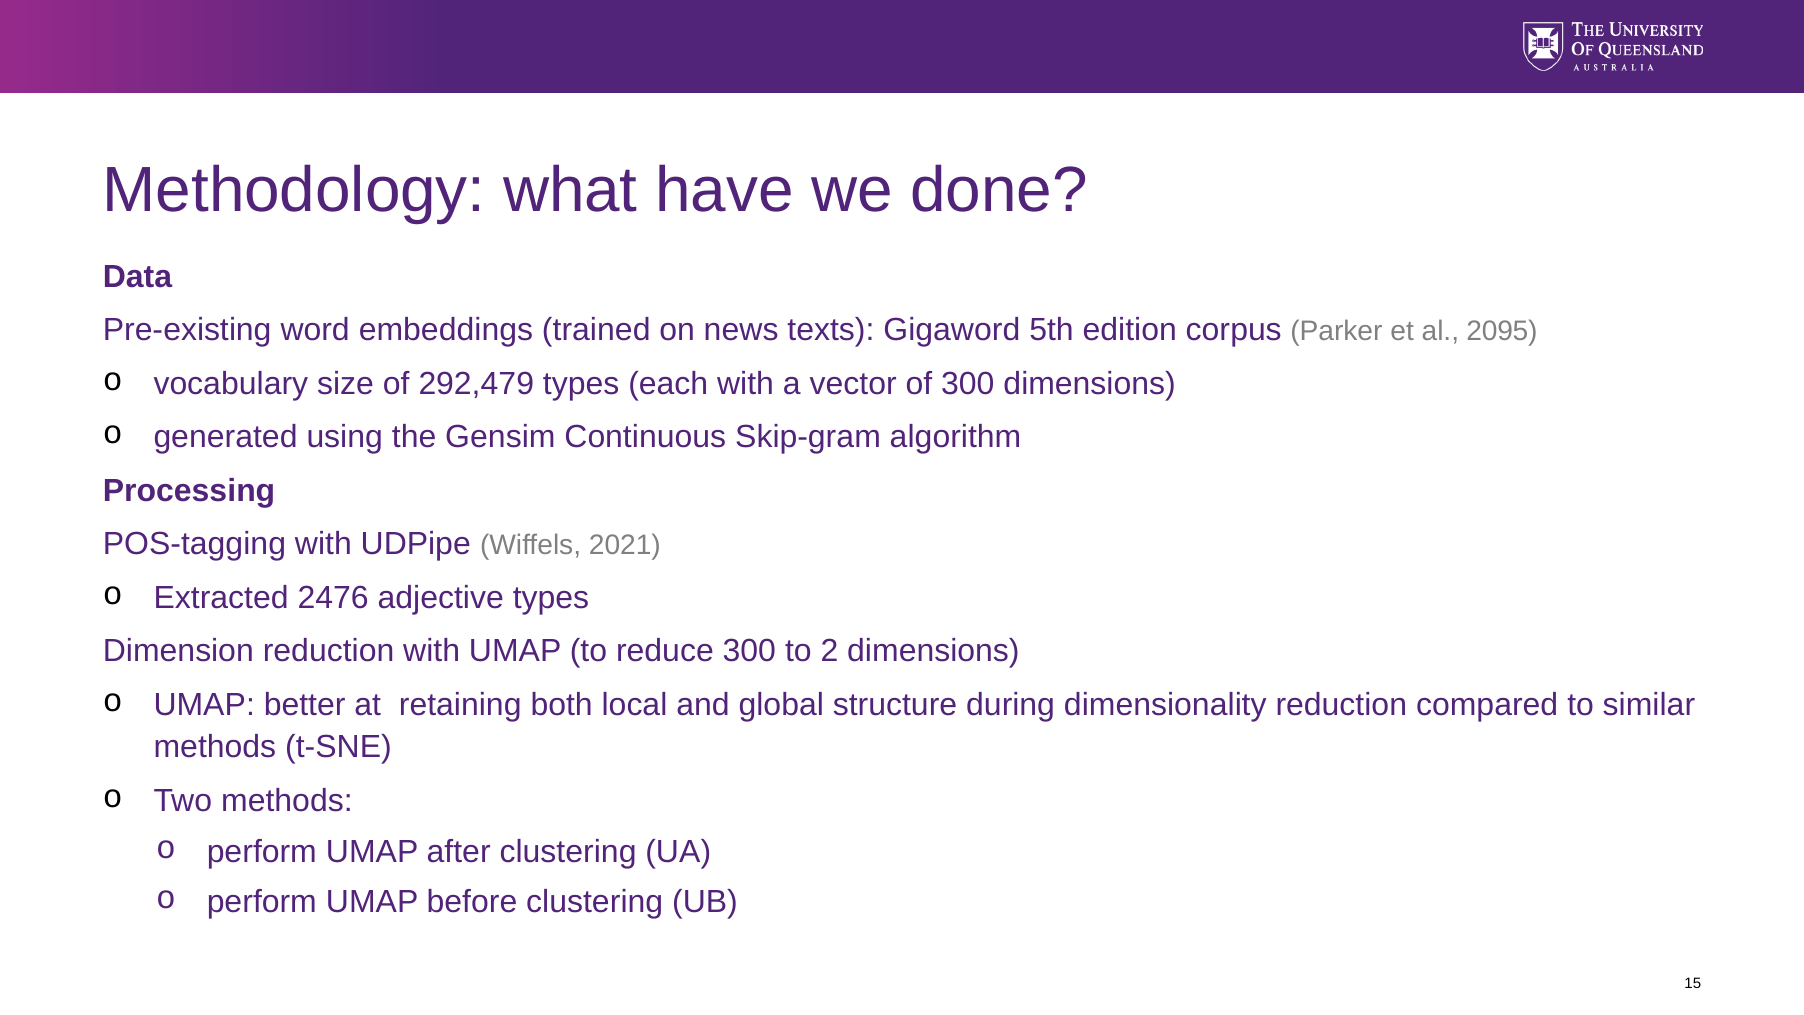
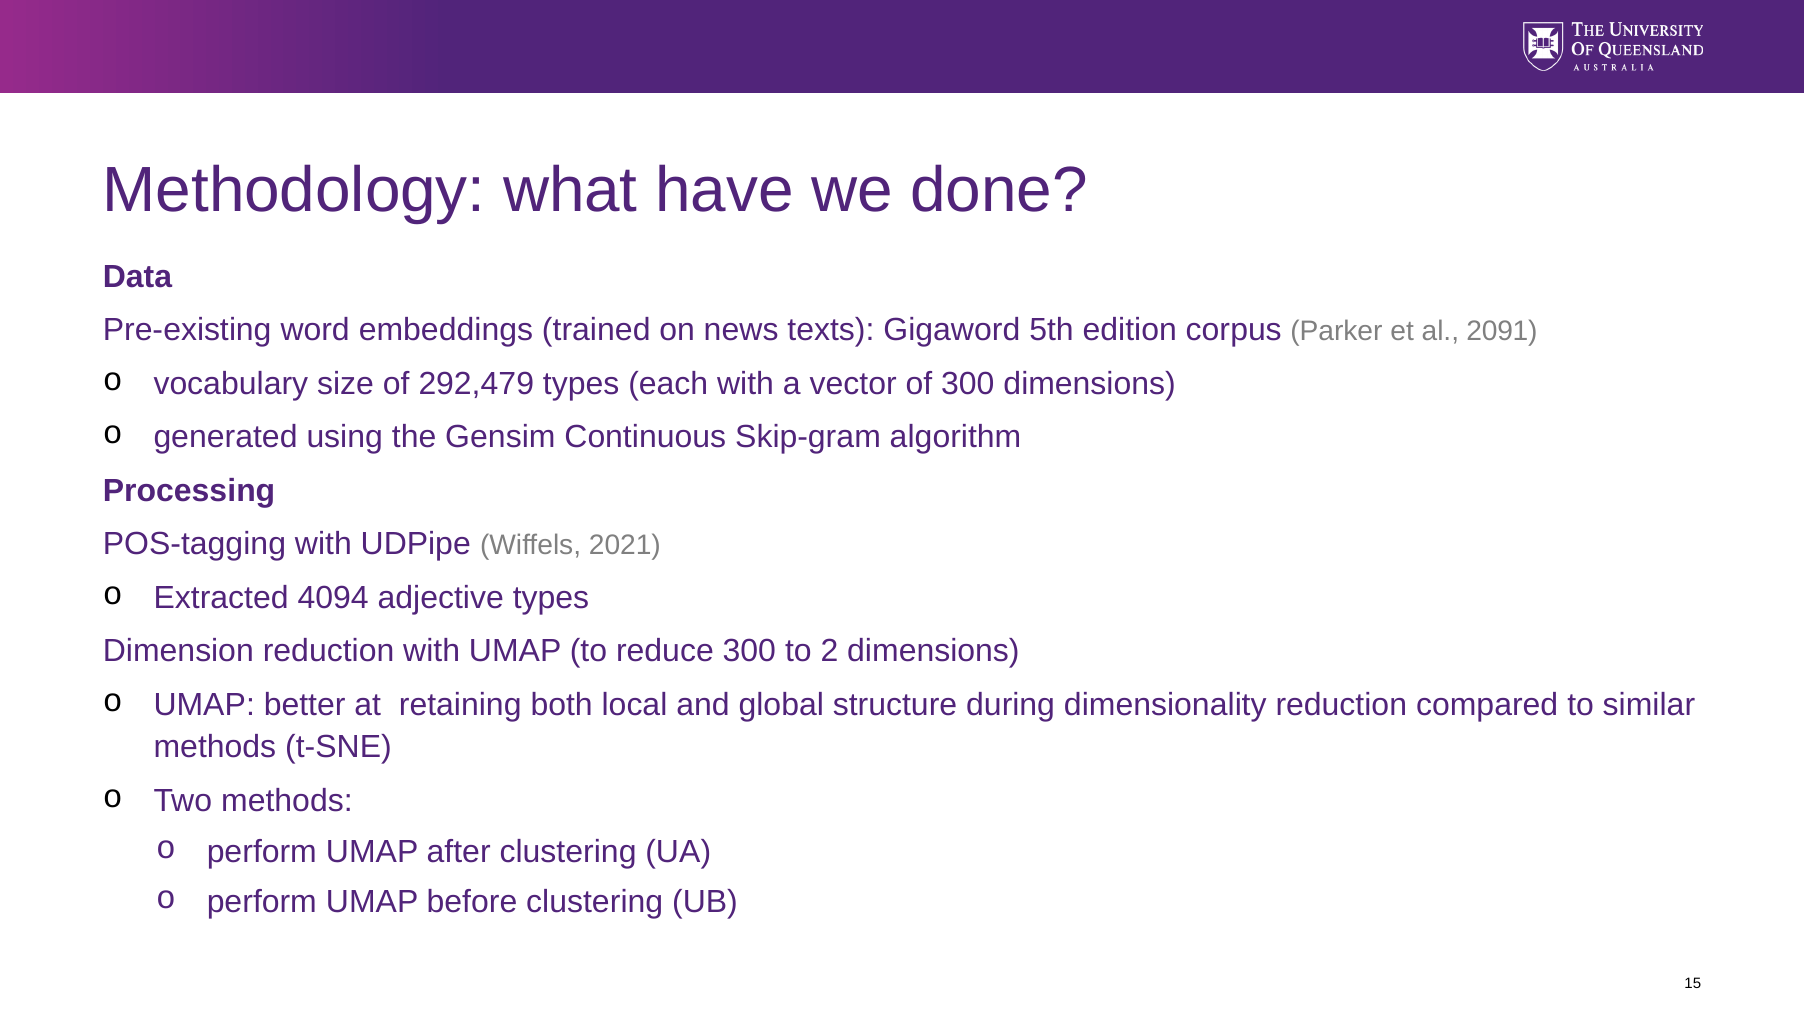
2095: 2095 -> 2091 (1502, 332)
2476: 2476 -> 4094 (333, 598)
